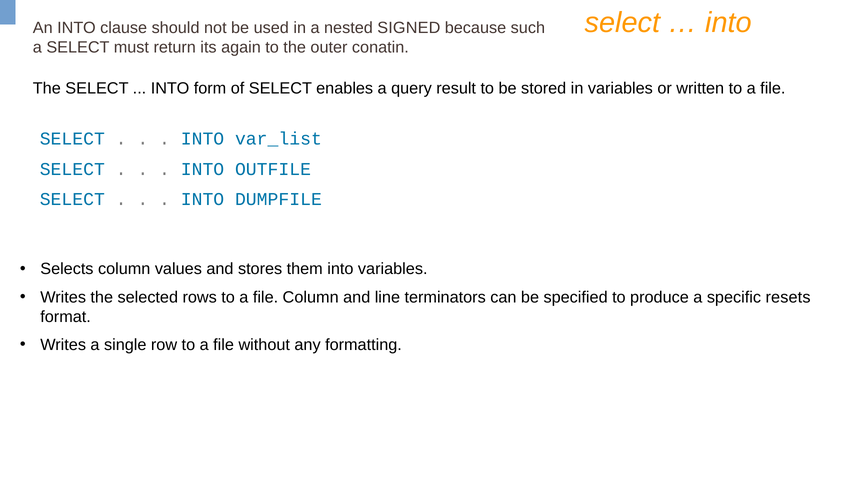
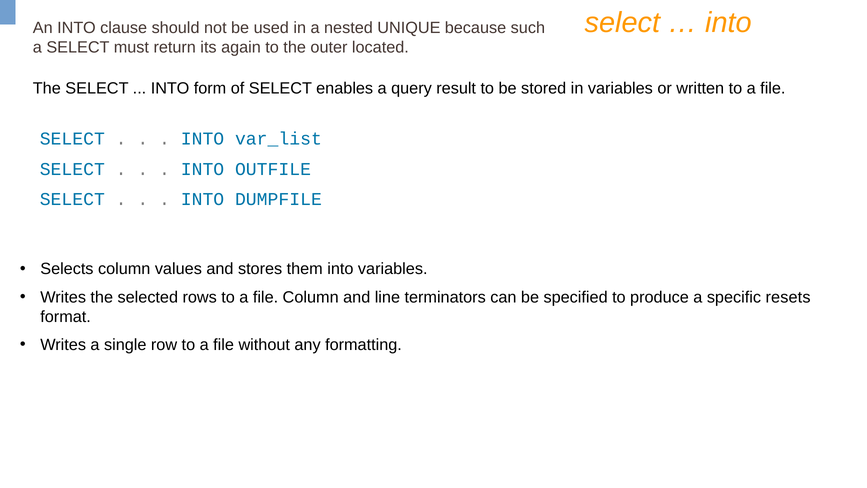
SIGNED: SIGNED -> UNIQUE (409, 28)
conatin: conatin -> located (380, 47)
